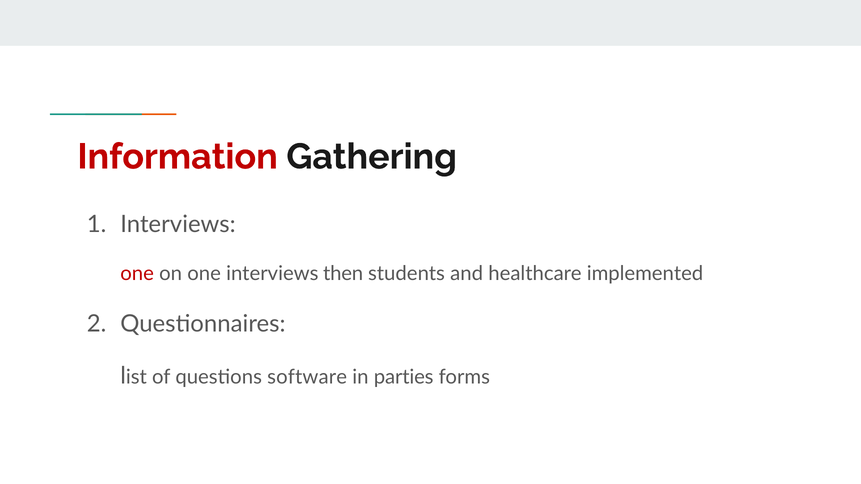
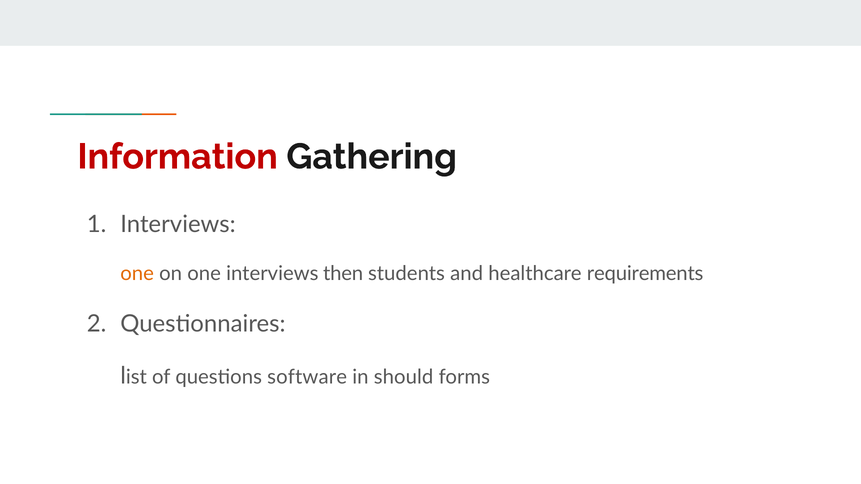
one colour: red -> orange (137, 274)
implemented: implemented -> requirements (645, 274)
parties: parties -> should (404, 377)
